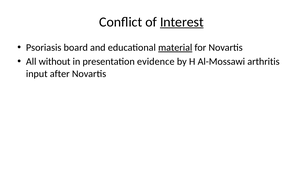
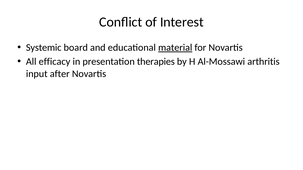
Interest underline: present -> none (182, 22)
Psoriasis: Psoriasis -> Systemic (44, 48)
without: without -> efficacy (55, 62)
evidence: evidence -> therapies (156, 62)
